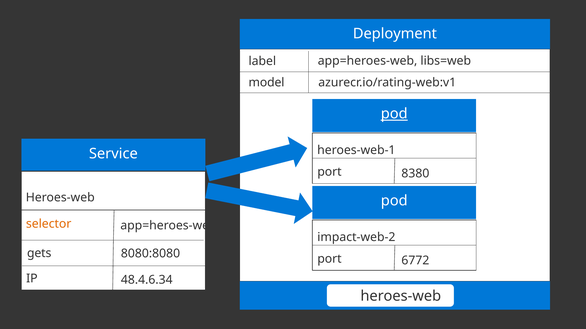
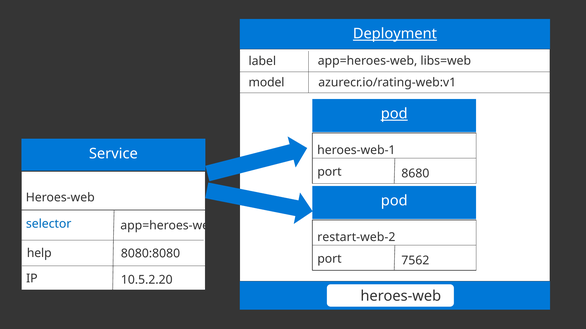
Deployment underline: none -> present (395, 34)
8380: 8380 -> 8680 (415, 174)
selector colour: orange -> blue (49, 224)
impact-web-2: impact-web-2 -> restart-web-2 (356, 238)
gets: gets -> help (39, 254)
6772: 6772 -> 7562 (415, 261)
48.4.6.34: 48.4.6.34 -> 10.5.2.20 (147, 280)
